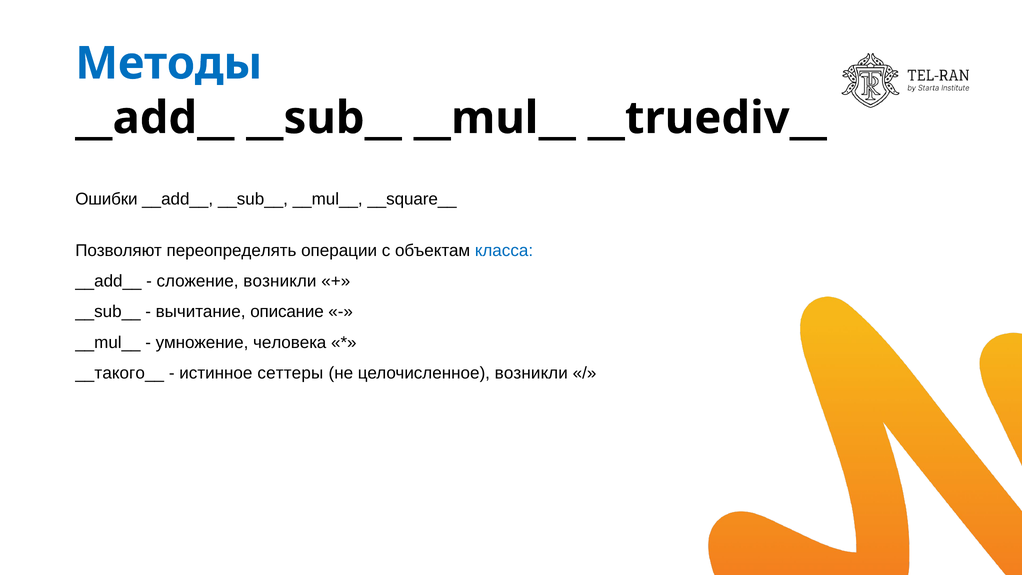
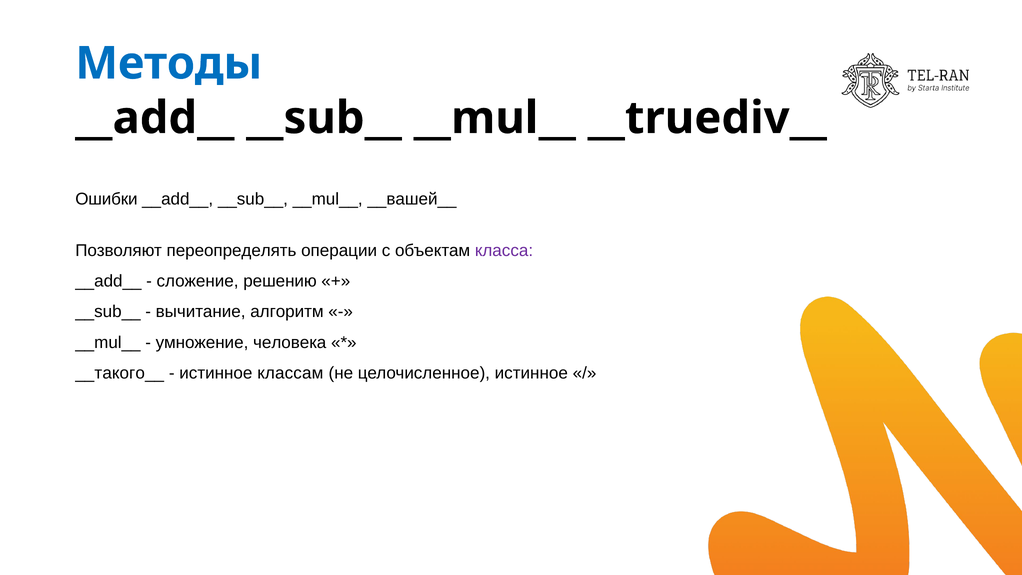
__square__: __square__ -> __вашей__ (412, 199)
класса colour: blue -> purple (504, 250)
сложение возникли: возникли -> решению (280, 281)
описание: описание -> алгоритм (287, 312)
сеттеры: сеттеры -> классам (290, 373)
целочисленное возникли: возникли -> истинное (531, 373)
